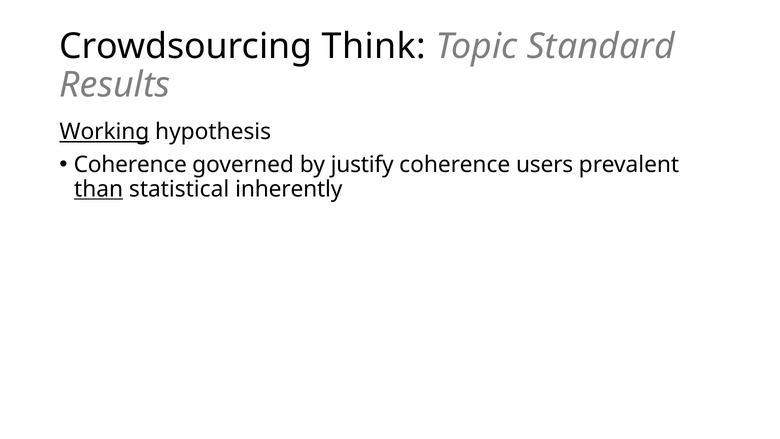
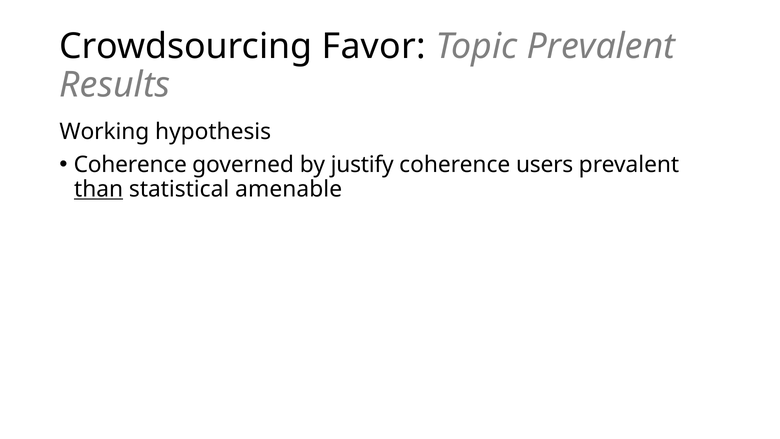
Think: Think -> Favor (374, 46)
Topic Standard: Standard -> Prevalent (601, 46)
Working underline: present -> none (104, 132)
inherently: inherently -> amenable (289, 189)
